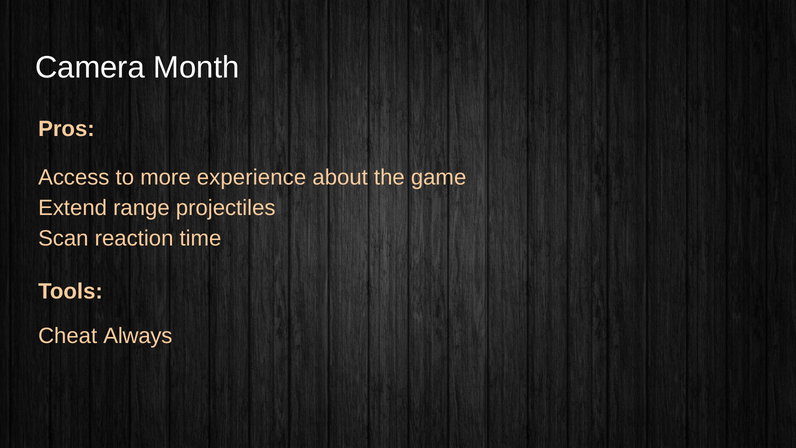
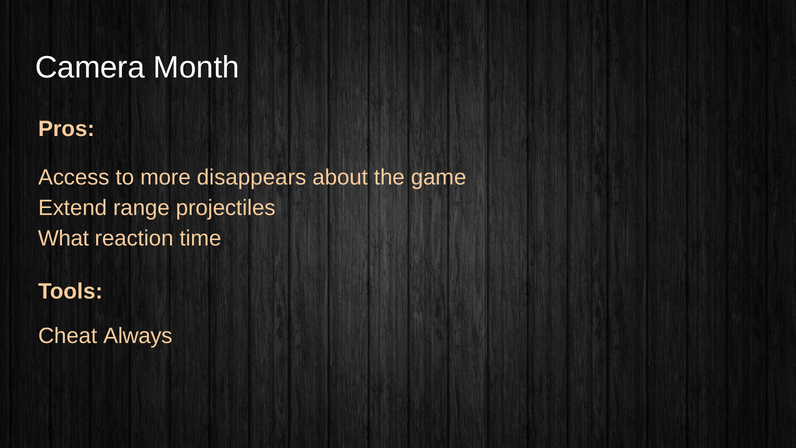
experience: experience -> disappears (252, 177)
Scan: Scan -> What (63, 238)
